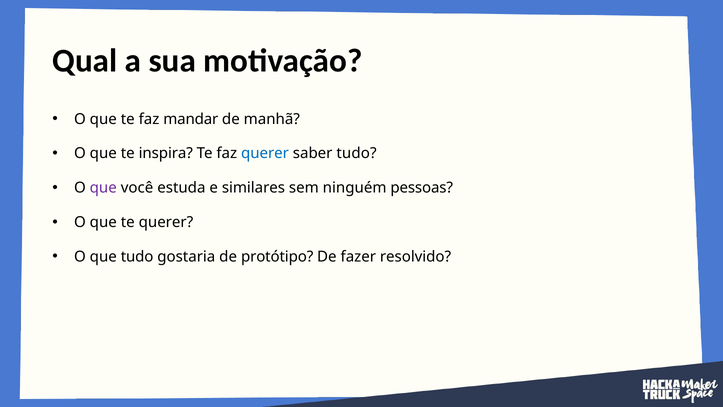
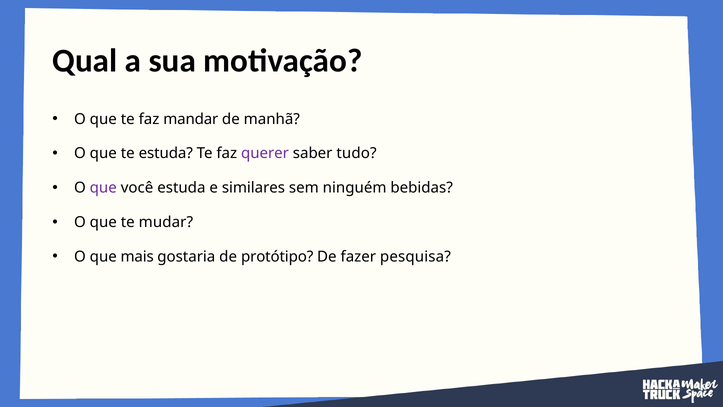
te inspira: inspira -> estuda (166, 153)
querer colour: blue -> purple (265, 153)
pessoas: pessoas -> bebidas (422, 188)
te querer: querer -> mudar (166, 222)
que tudo: tudo -> mais (137, 256)
resolvido: resolvido -> pesquisa (415, 256)
